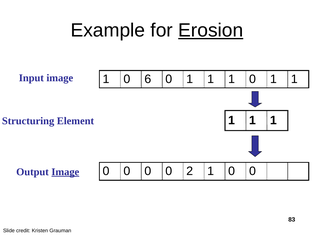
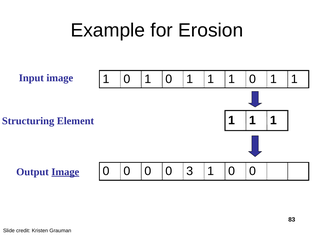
Erosion underline: present -> none (211, 30)
6: 6 -> 1 (148, 79)
2: 2 -> 3 (190, 171)
